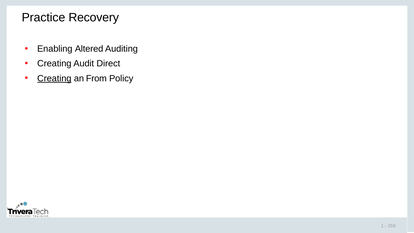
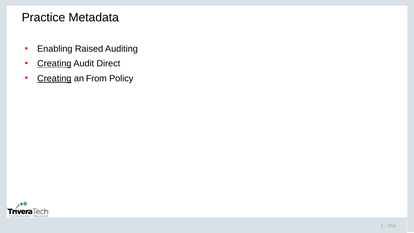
Recovery: Recovery -> Metadata (94, 18)
Altered: Altered -> Raised (89, 49)
Creating underline: none -> present (54, 64)
